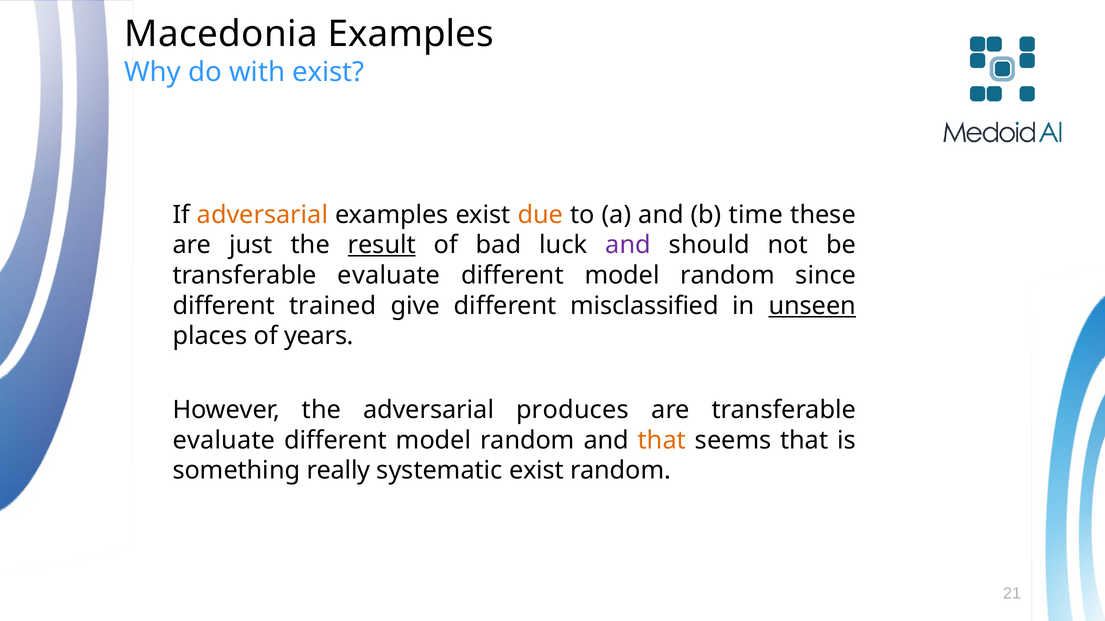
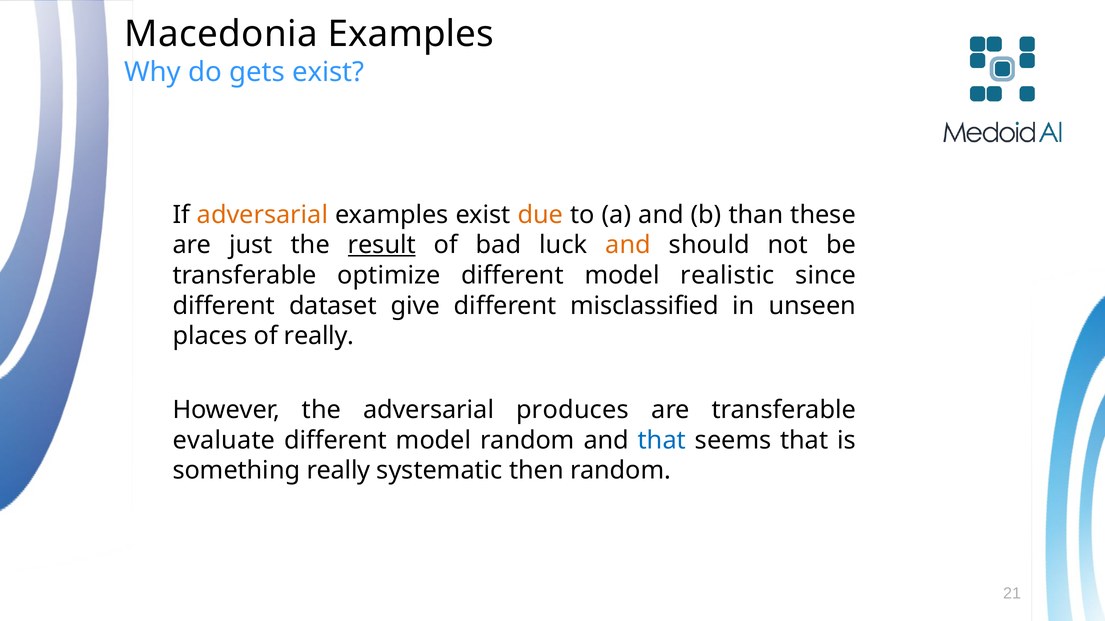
with: with -> gets (257, 72)
time: time -> than (756, 215)
and colour: purple -> orange (628, 245)
evaluate: evaluate -> optimize (389, 276)
random: random -> realistic (727, 276)
trained: trained -> dataset (333, 306)
unseen underline: present -> none (812, 306)
of years: years -> really (319, 337)
that colour: orange -> blue (662, 441)
systematic exist: exist -> then (536, 471)
